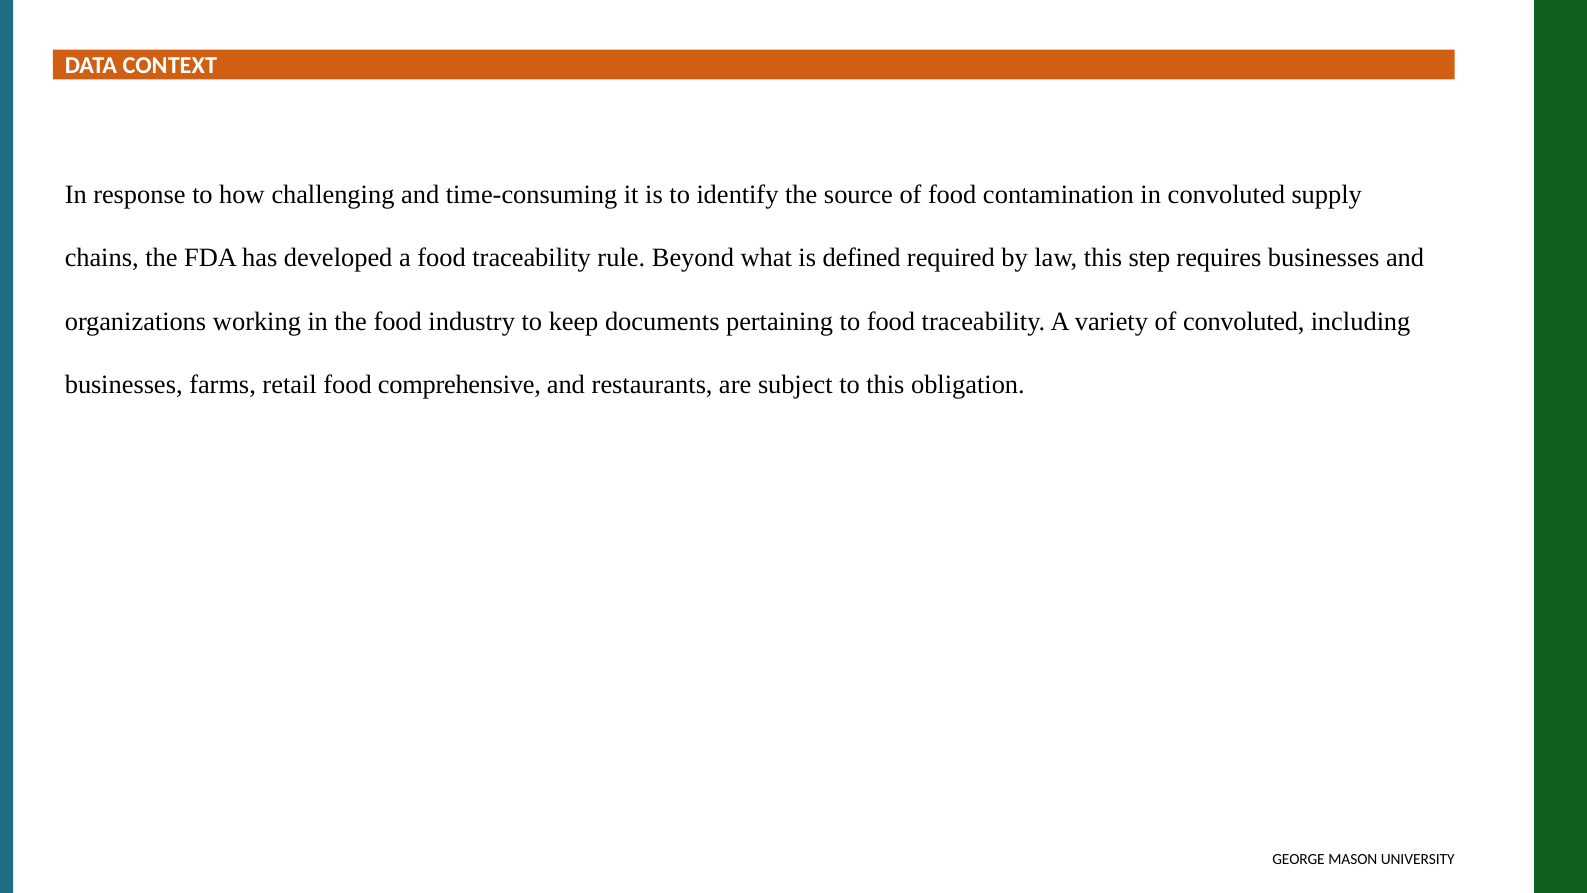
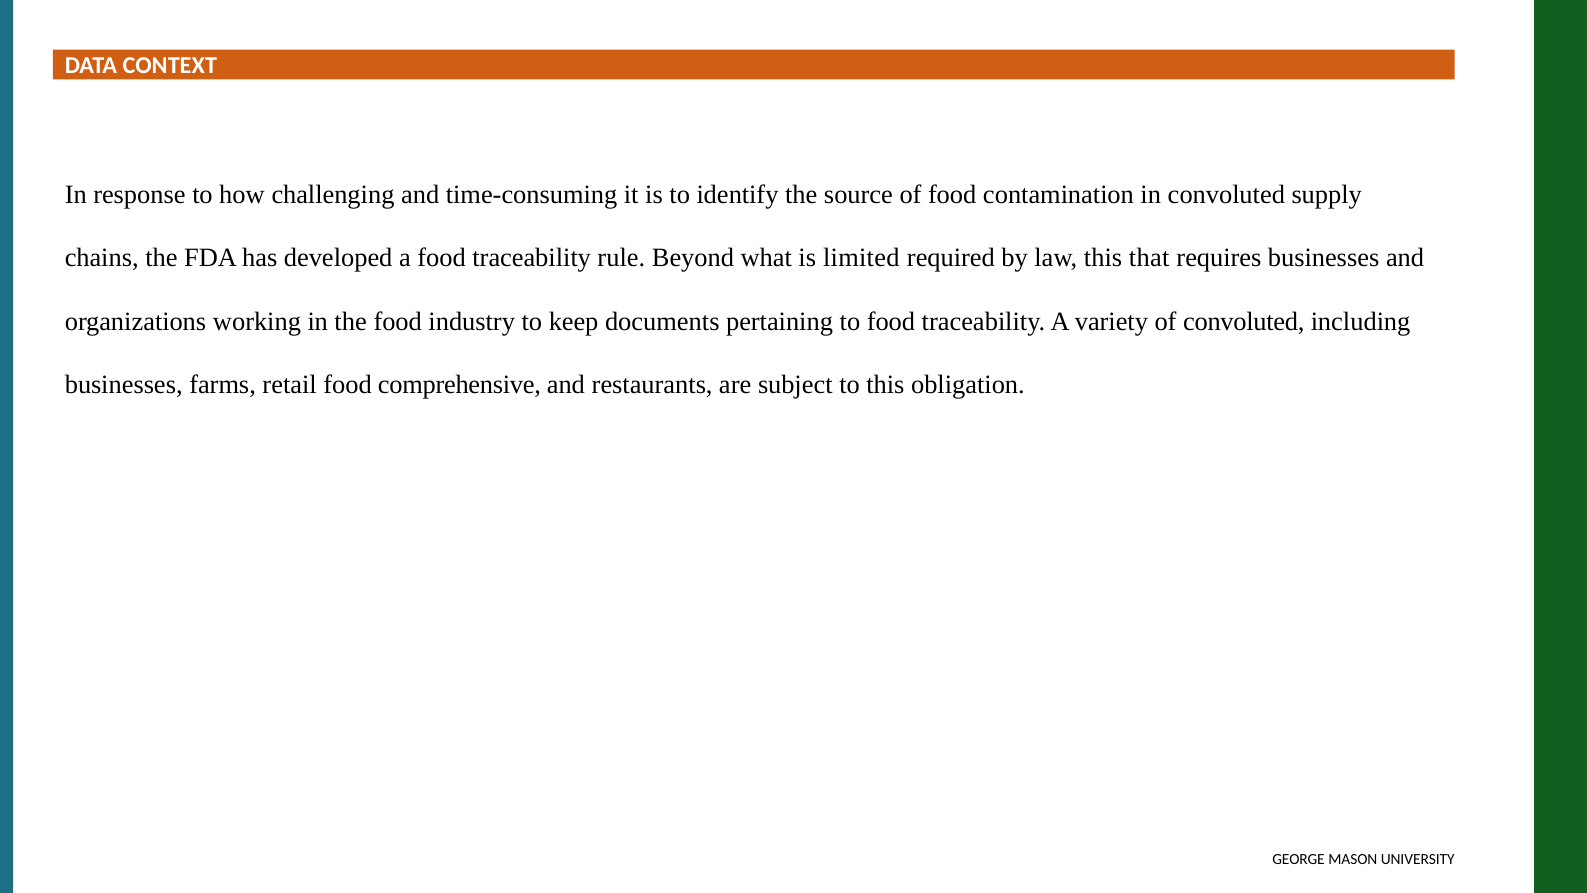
defined: defined -> limited (861, 258)
step: step -> that (1149, 258)
